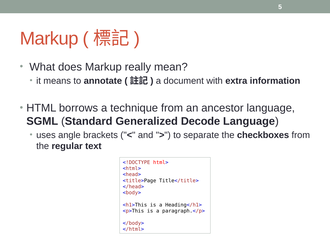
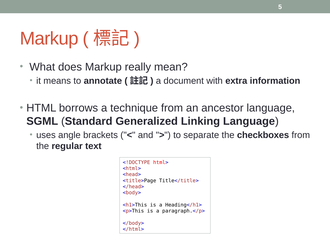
Decode: Decode -> Linking (200, 121)
